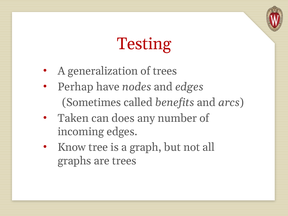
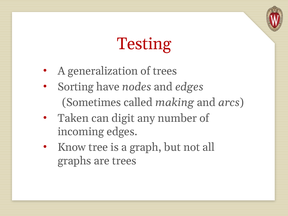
Perhap: Perhap -> Sorting (76, 87)
benefits: benefits -> making (175, 102)
does: does -> digit (123, 118)
